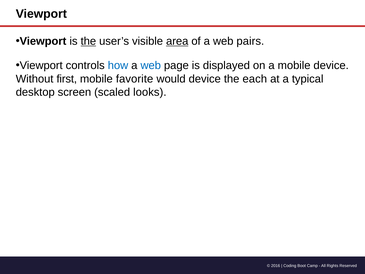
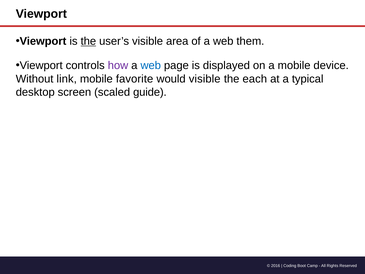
area underline: present -> none (177, 41)
pairs: pairs -> them (250, 41)
how colour: blue -> purple (118, 65)
first: first -> link (67, 79)
would device: device -> visible (205, 79)
looks: looks -> guide (150, 92)
